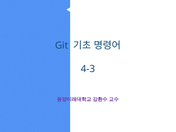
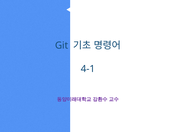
4-3: 4-3 -> 4-1 (88, 69)
